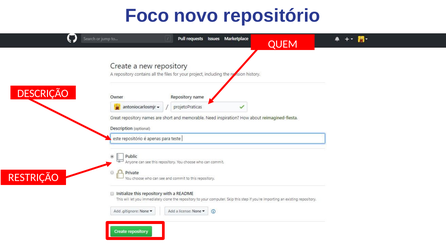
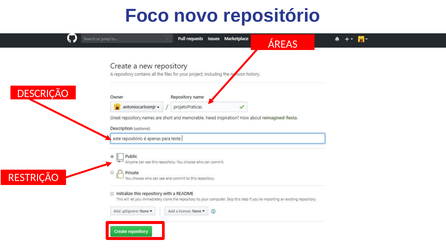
QUEM: QUEM -> ÁREAS (283, 44)
